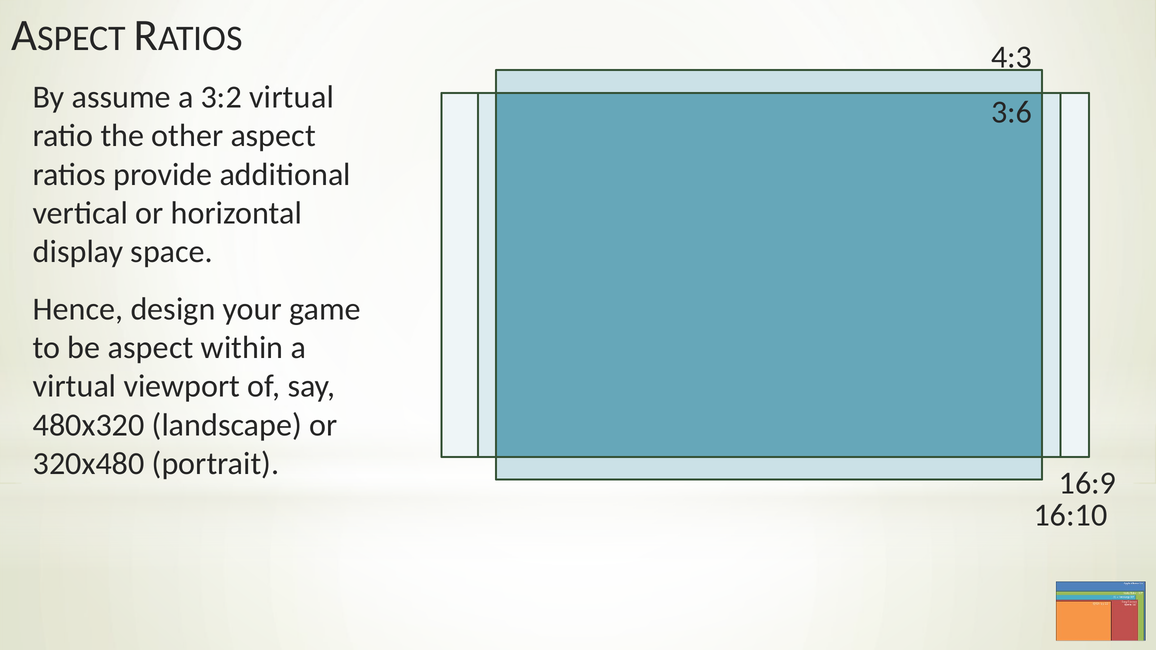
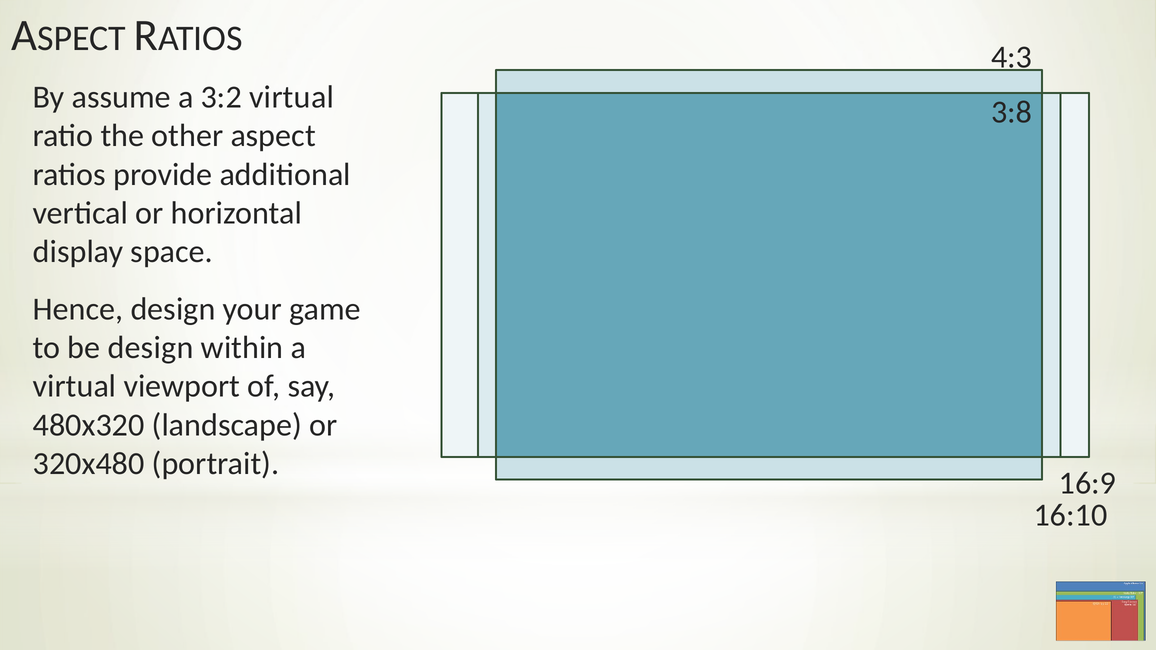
3:6: 3:6 -> 3:8 (1012, 112)
be aspect: aspect -> design (151, 348)
